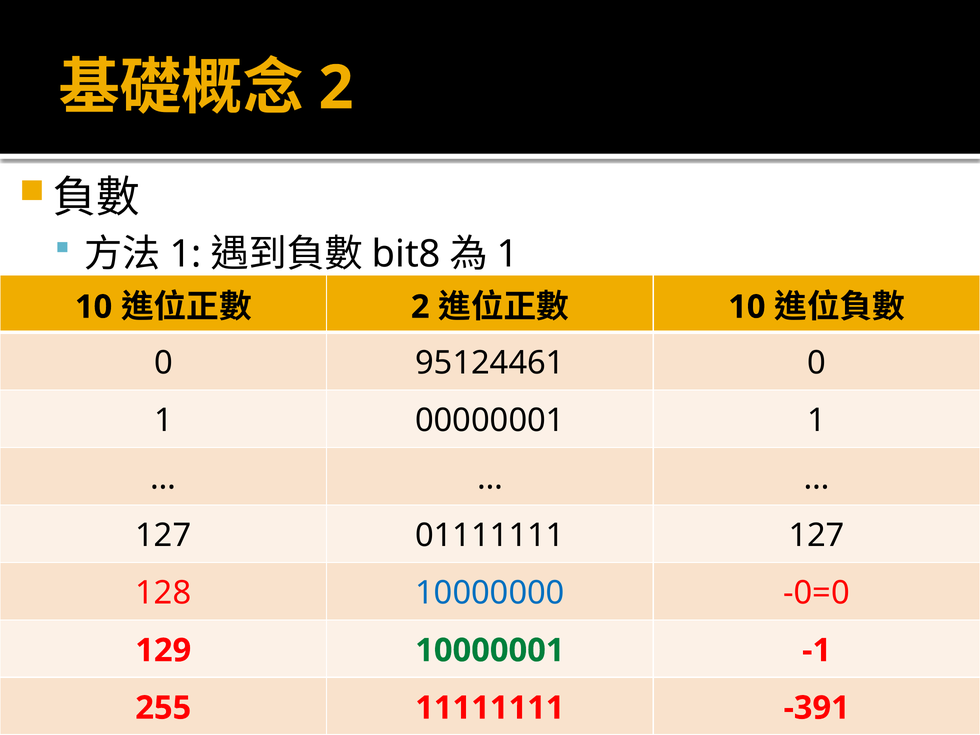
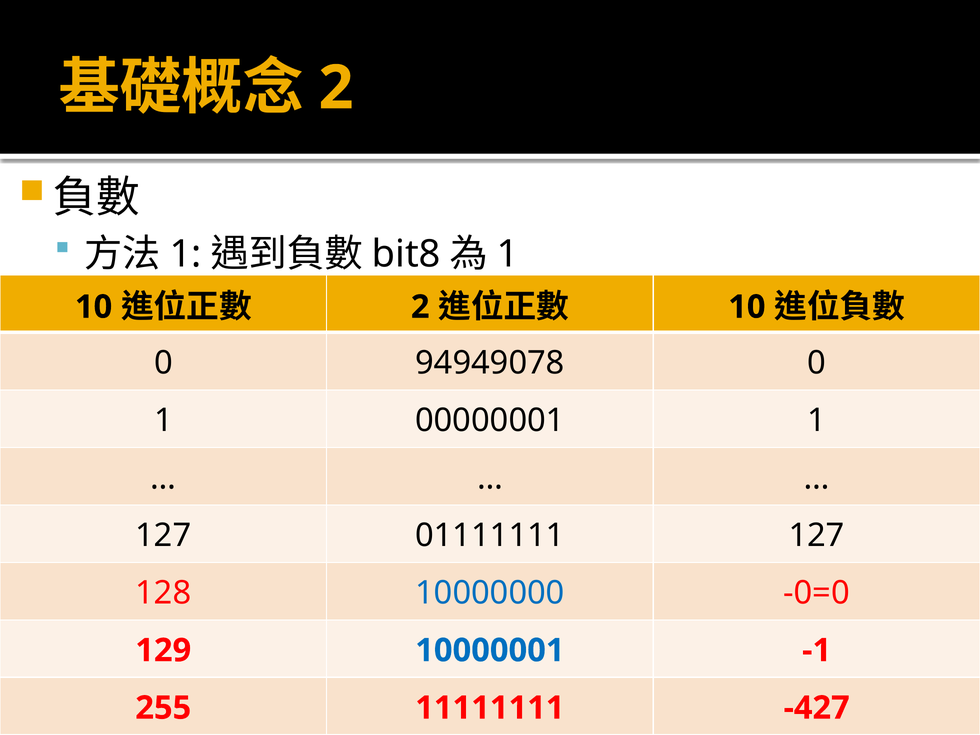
95124461: 95124461 -> 94949078 (490, 363)
10000001 colour: green -> blue (490, 650)
-391: -391 -> -427 (817, 708)
